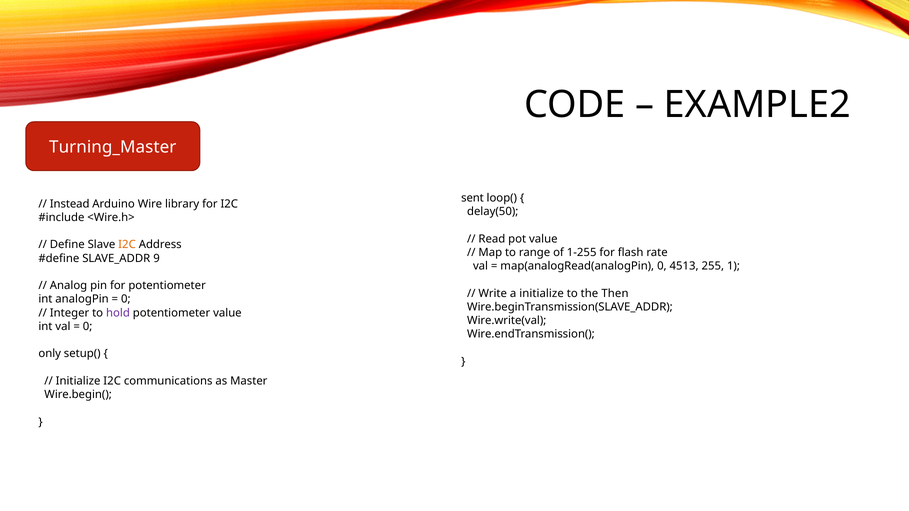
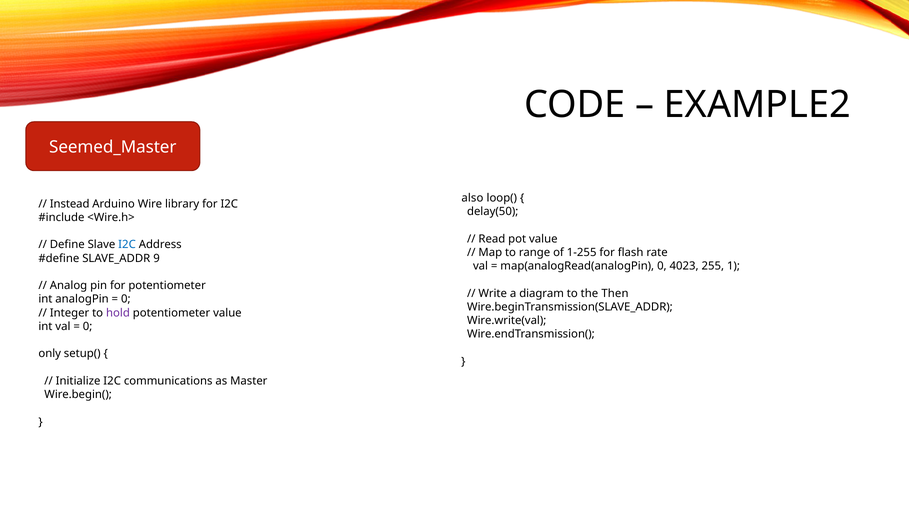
Turning_Master: Turning_Master -> Seemed_Master (113, 147)
sent: sent -> also (472, 198)
I2C colour: orange -> blue (127, 245)
4513: 4513 -> 4023 (684, 266)
a initialize: initialize -> diagram (542, 293)
